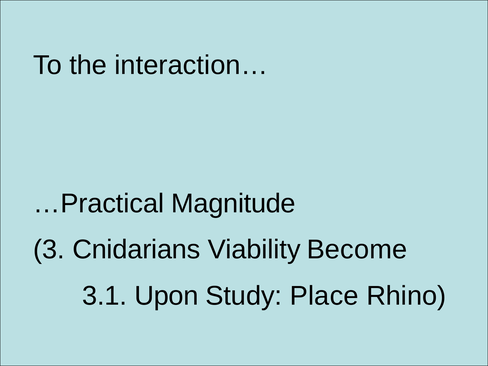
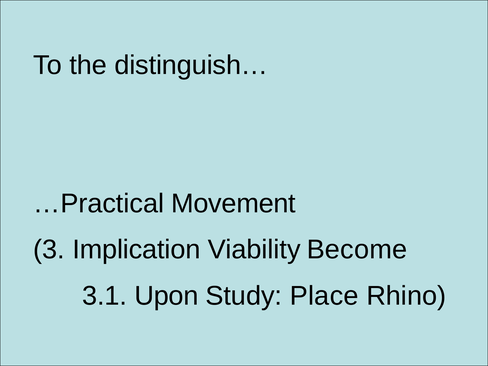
interaction…: interaction… -> distinguish… (191, 65)
Magnitude: Magnitude -> Movement (233, 204)
Cnidarians: Cnidarians -> Implication (136, 250)
